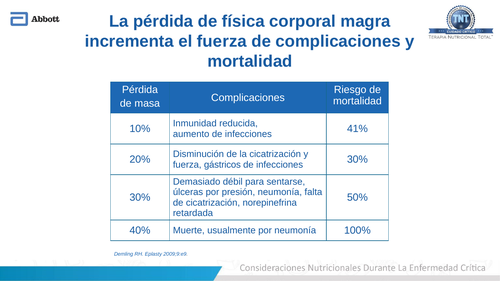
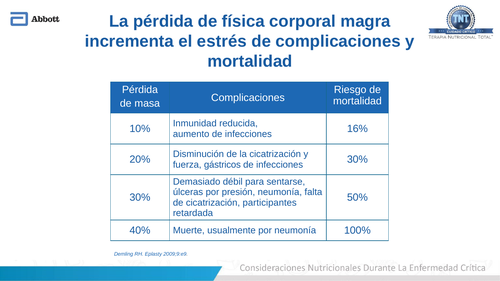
el fuerza: fuerza -> estrés (222, 41)
41%: 41% -> 16% (357, 129)
norepinefrina: norepinefrina -> participantes (270, 203)
